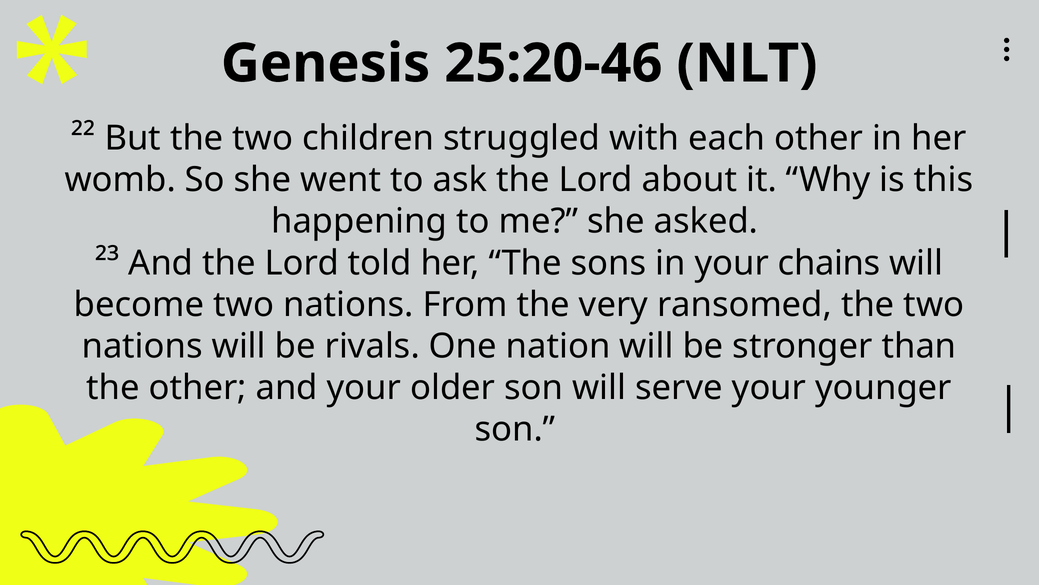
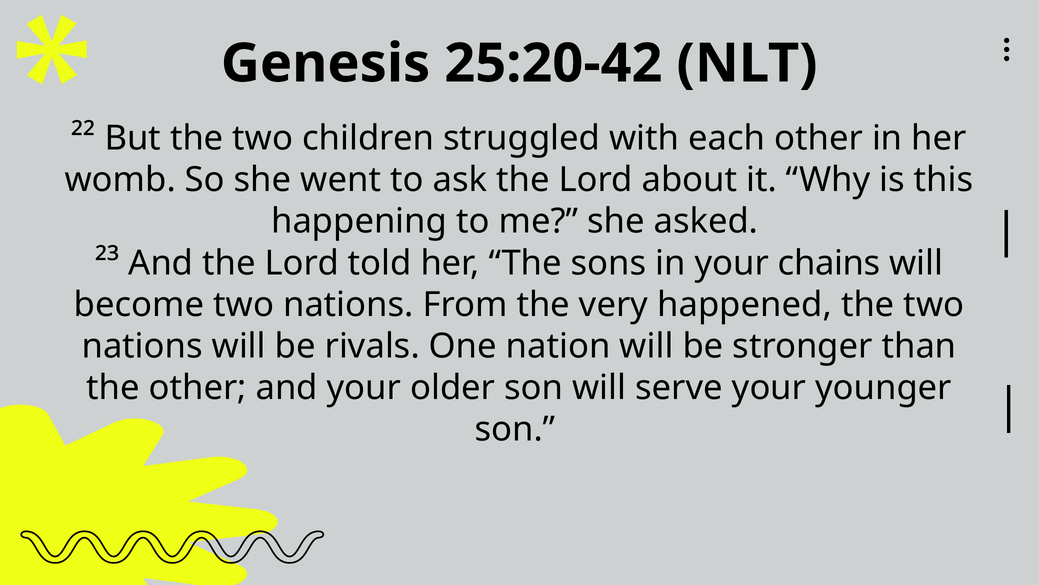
25:20-46: 25:20-46 -> 25:20-42 (553, 63)
ransomed: ransomed -> happened (745, 304)
